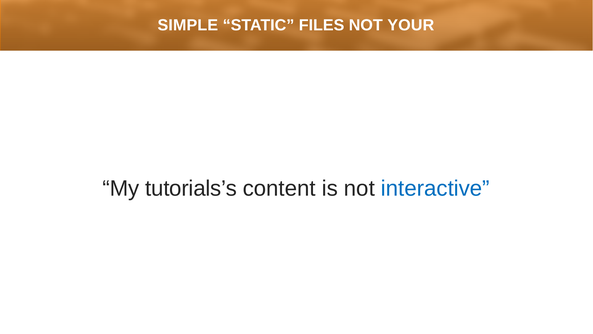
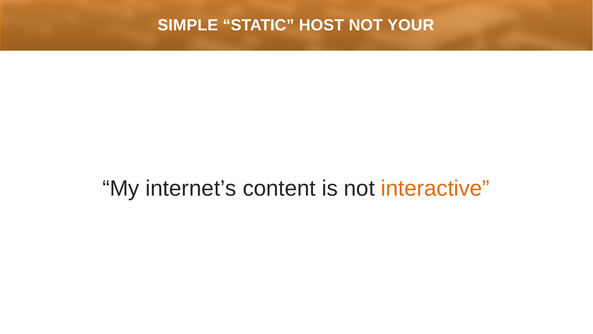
FILES: FILES -> HOST (321, 25)
tutorials’s: tutorials’s -> internet’s (191, 188)
interactive colour: blue -> orange (435, 188)
